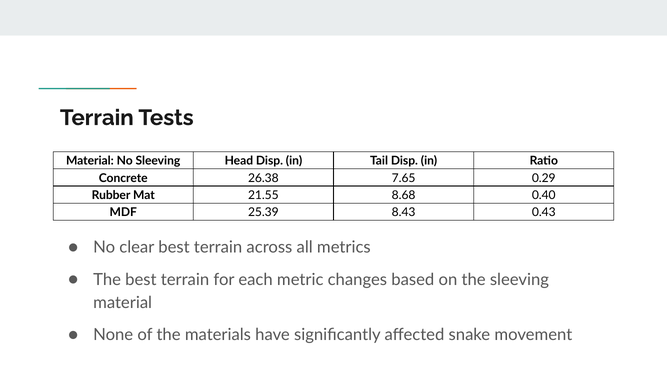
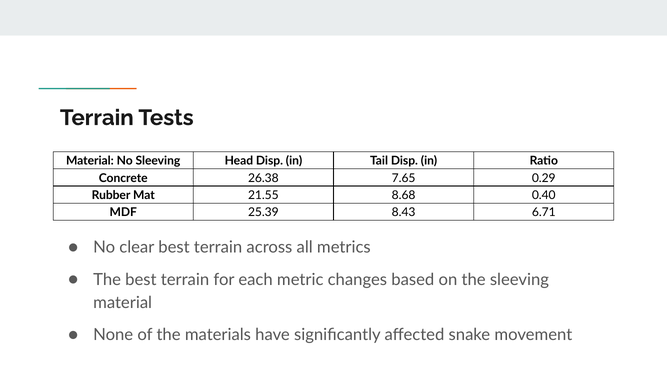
0.43: 0.43 -> 6.71 (544, 213)
